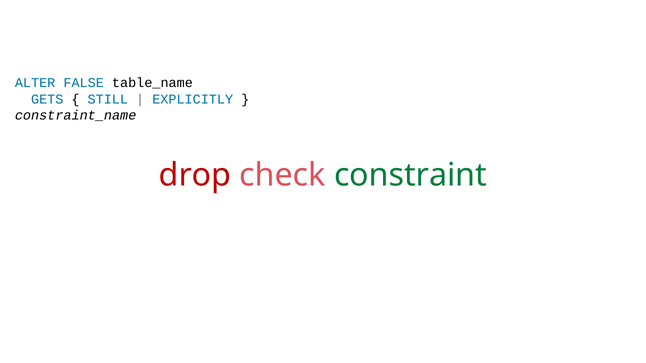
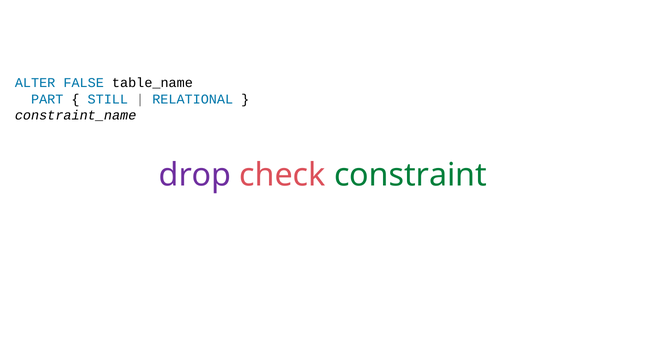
GETS: GETS -> PART (47, 99)
EXPLICITLY: EXPLICITLY -> RELATIONAL (193, 99)
drop colour: red -> purple (195, 175)
